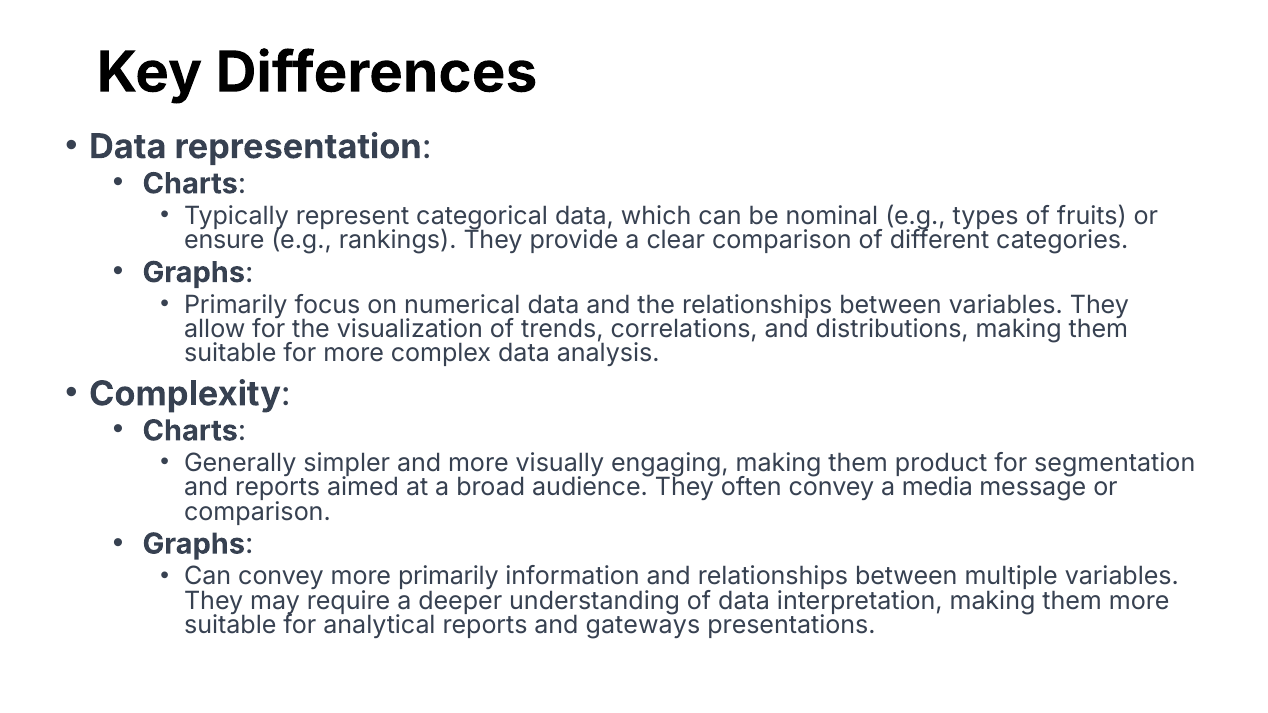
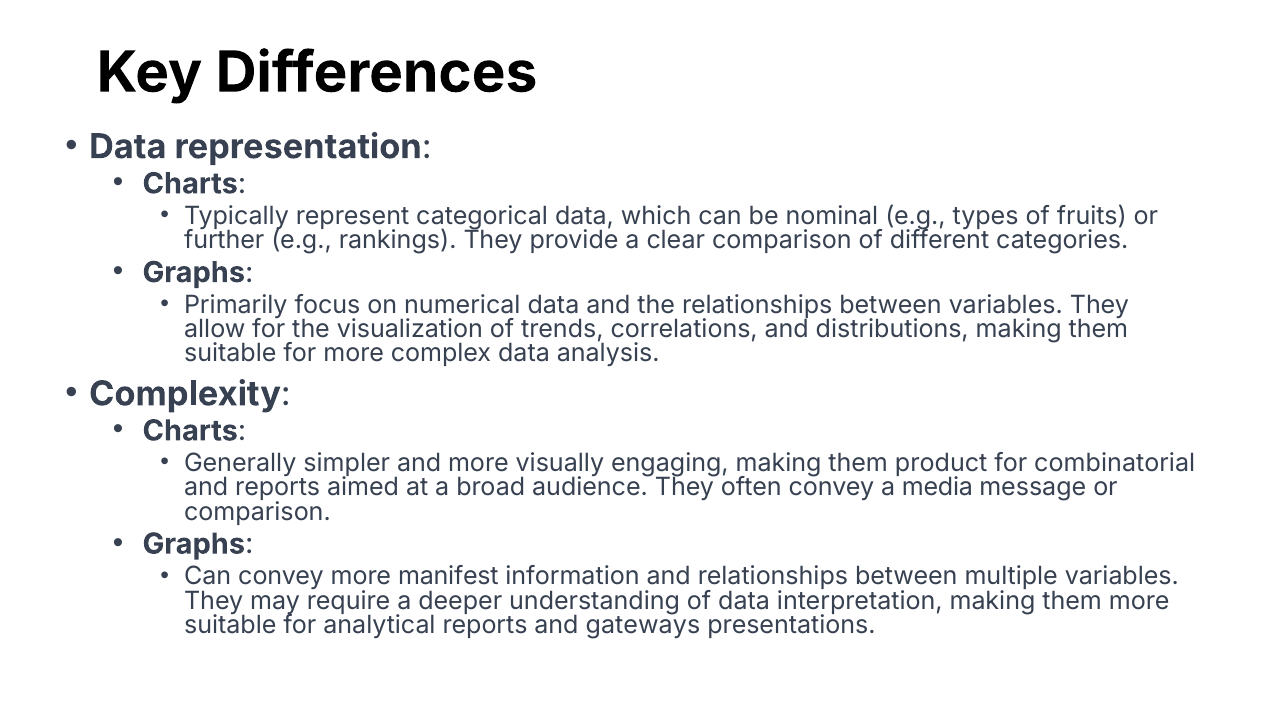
ensure: ensure -> further (224, 241)
segmentation: segmentation -> combinatorial (1115, 463)
more primarily: primarily -> manifest (448, 577)
